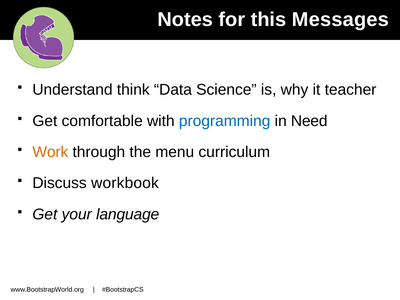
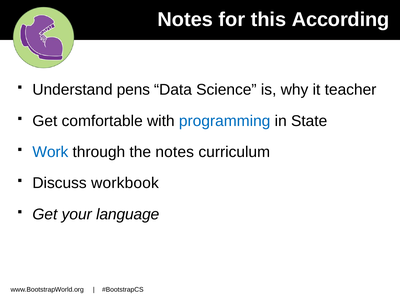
Messages: Messages -> According (341, 20)
think: think -> pens (133, 90)
Need: Need -> State (309, 121)
Work colour: orange -> blue (50, 152)
the menu: menu -> notes (175, 152)
